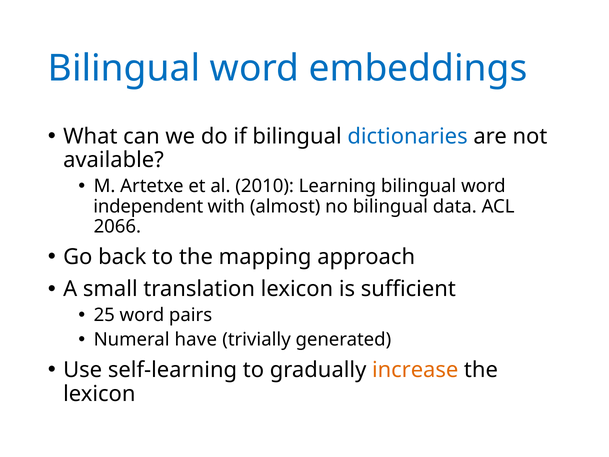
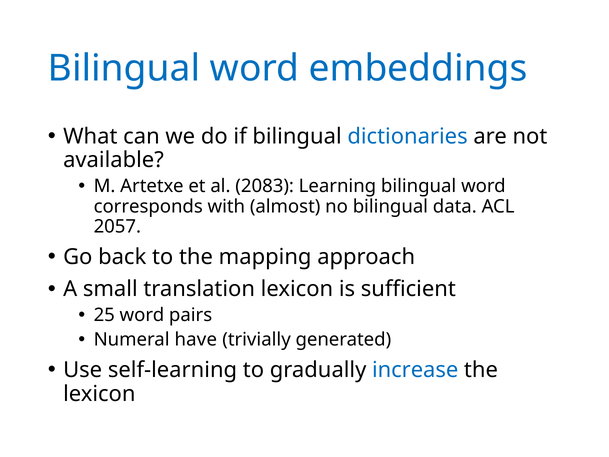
2010: 2010 -> 2083 (265, 186)
independent: independent -> corresponds (148, 206)
2066: 2066 -> 2057 (117, 226)
increase colour: orange -> blue (415, 370)
